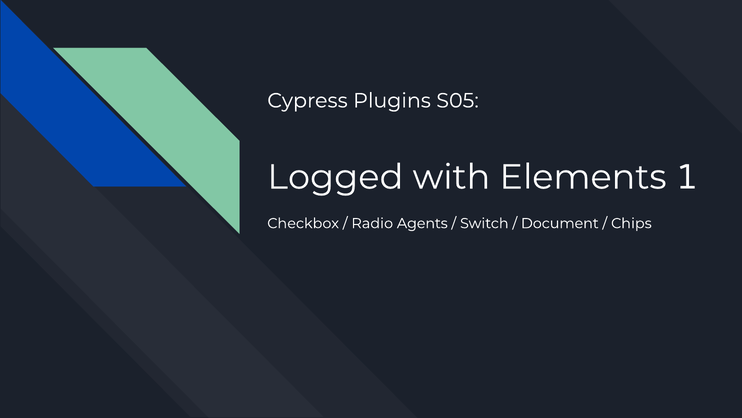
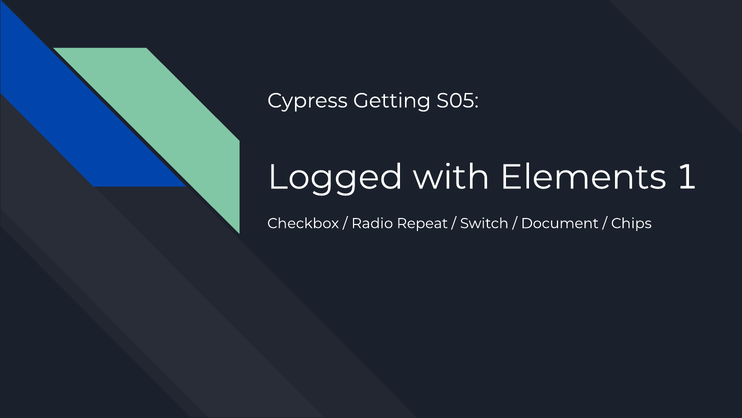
Plugins: Plugins -> Getting (392, 101)
Agents: Agents -> Repeat (422, 223)
